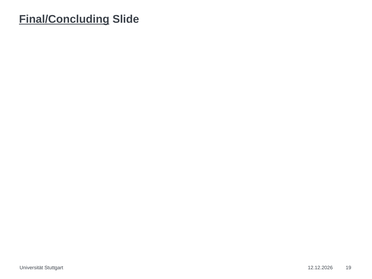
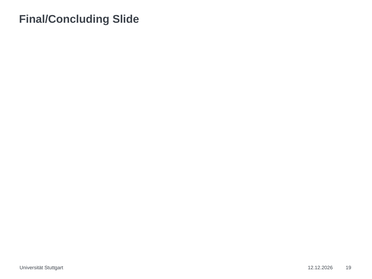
Final/Concluding underline: present -> none (64, 19)
